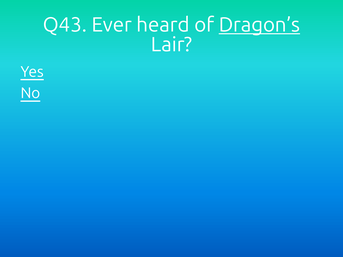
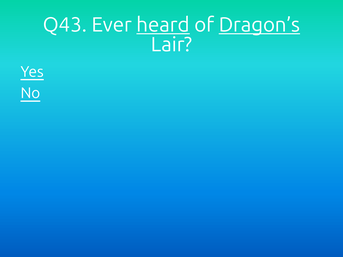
heard underline: none -> present (163, 25)
